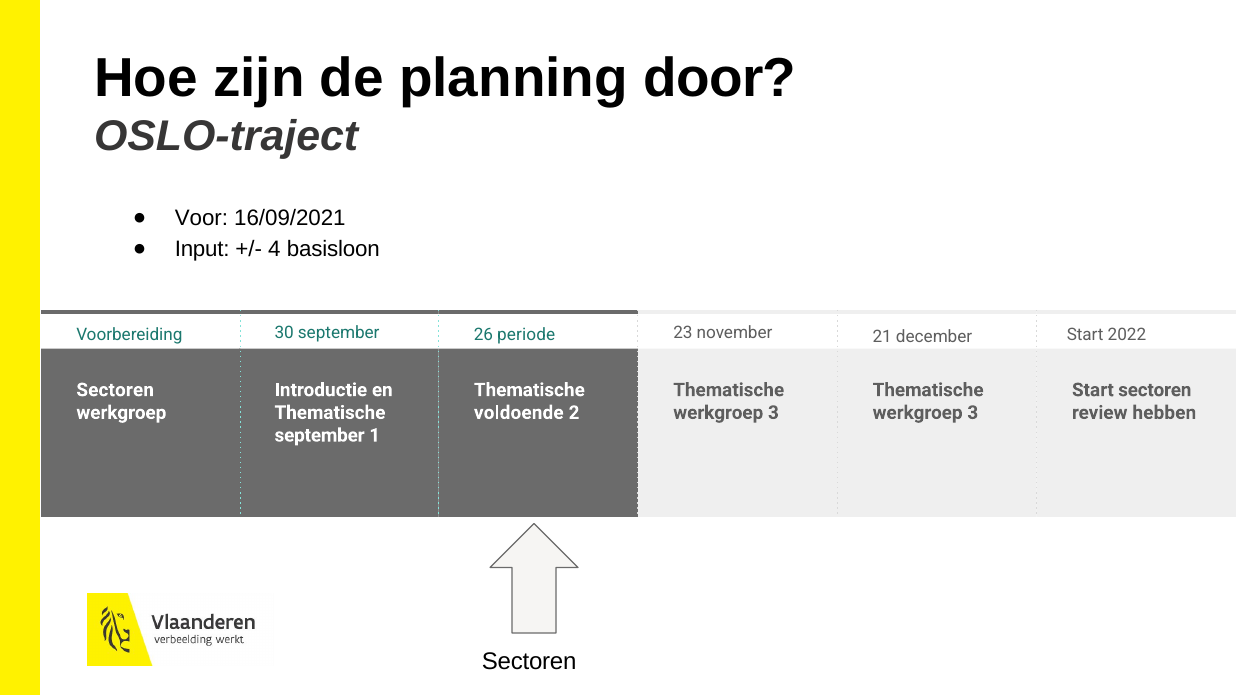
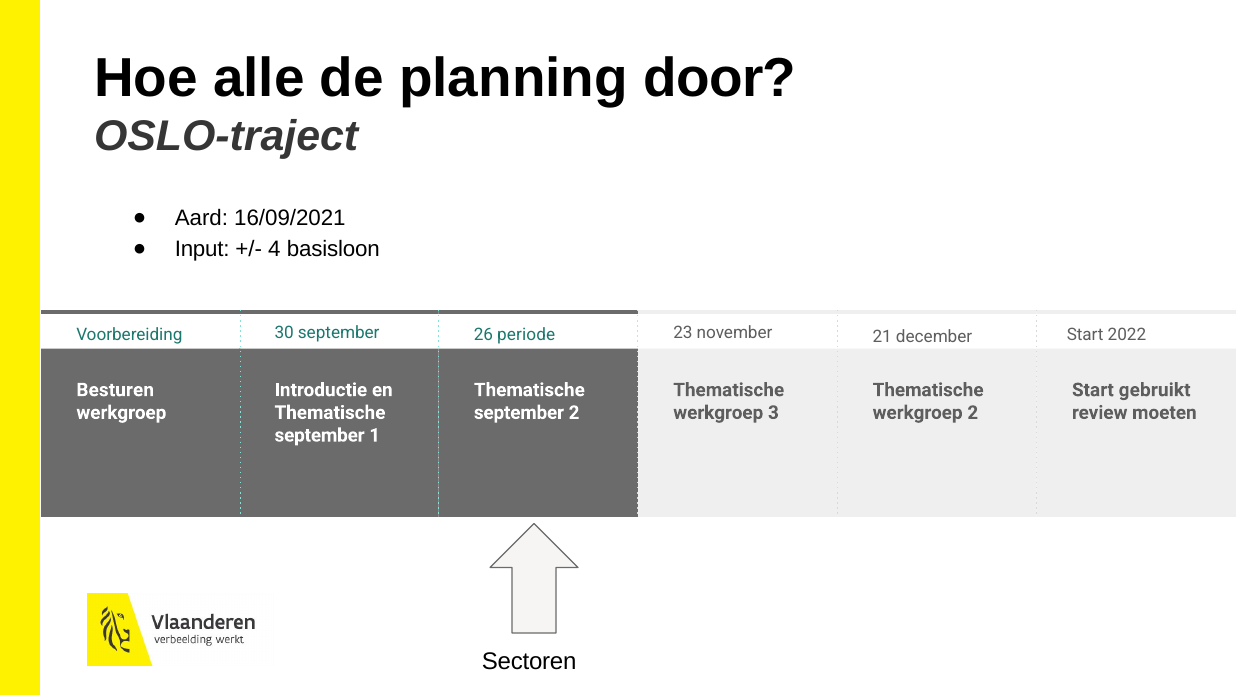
zijn: zijn -> alle (259, 78)
Voor: Voor -> Aard (201, 219)
Sectoren: Sectoren -> Besturen (115, 390)
Start sectoren: sectoren -> gebruikt (1155, 390)
voldoende: voldoende -> september (519, 413)
3: 3 -> 2 (973, 413)
hebben: hebben -> moeten (1164, 413)
